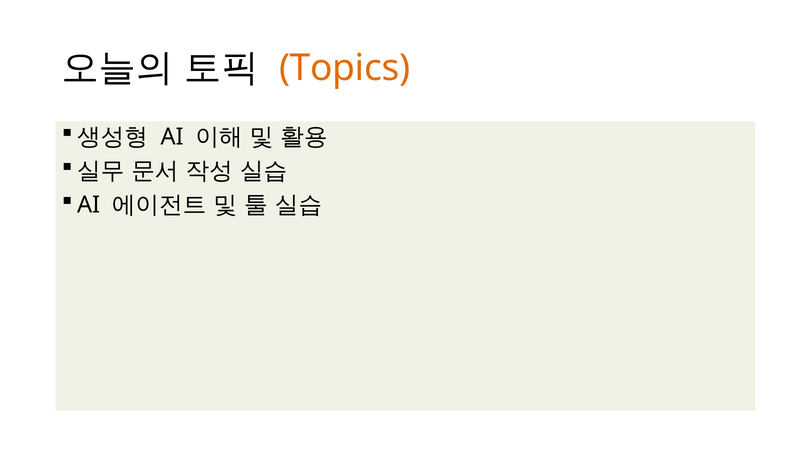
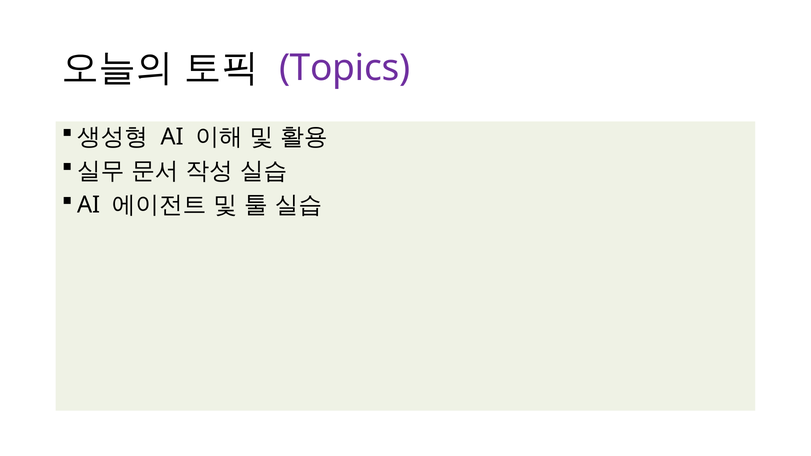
Topics colour: orange -> purple (345, 68)
